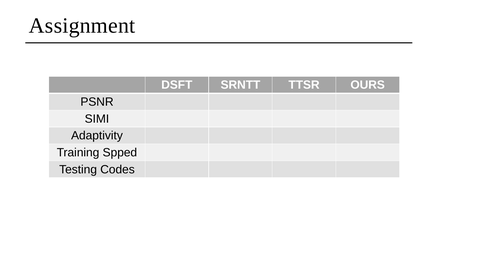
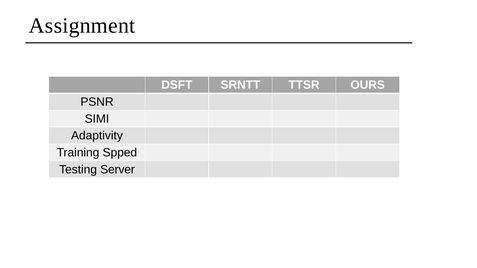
Codes: Codes -> Server (118, 170)
